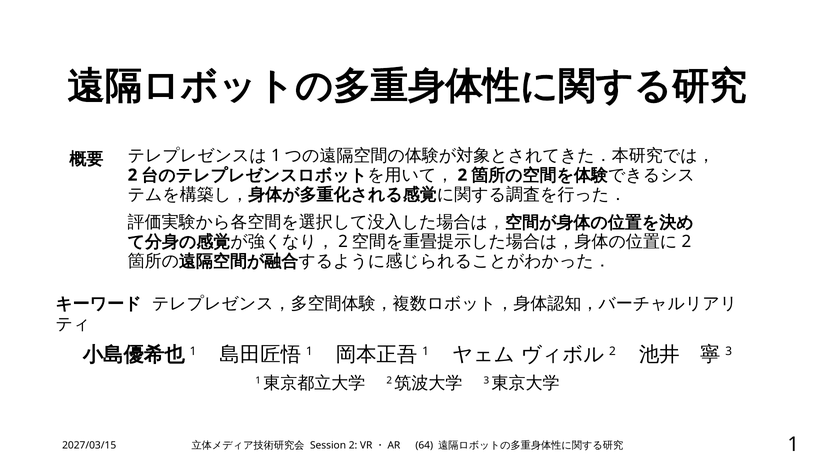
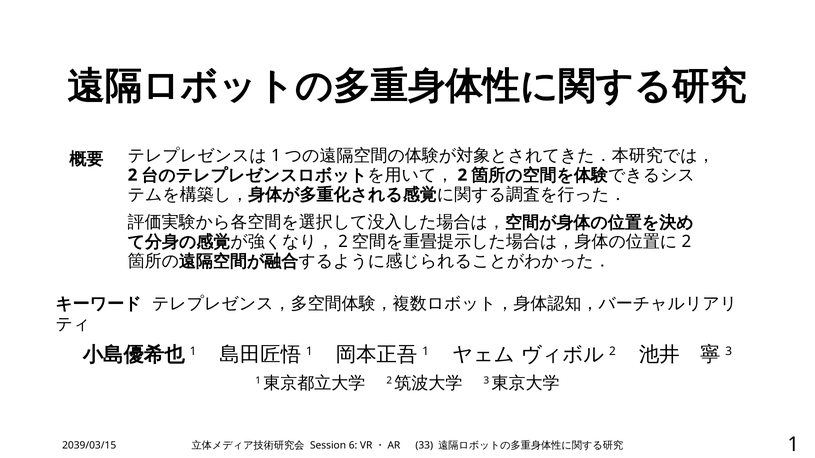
Session 2: 2 -> 6 (353, 446)
64: 64 -> 33 (424, 446)
2027/03/15: 2027/03/15 -> 2039/03/15 (89, 446)
